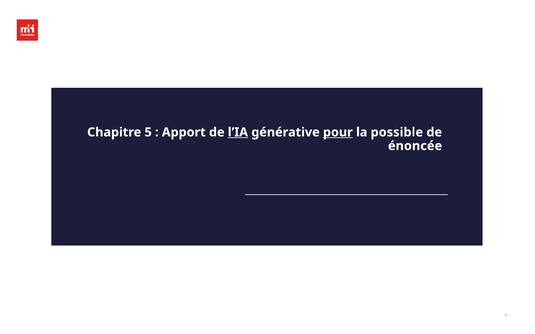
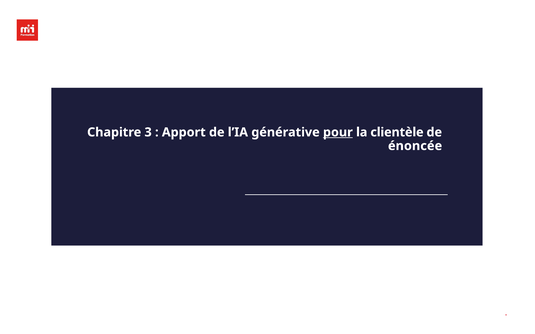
5: 5 -> 3 (148, 132)
l’IA underline: present -> none (238, 132)
possible: possible -> clientèle (397, 132)
